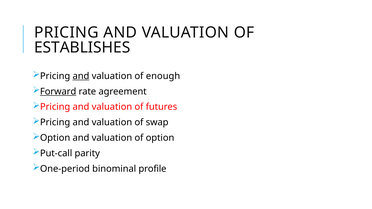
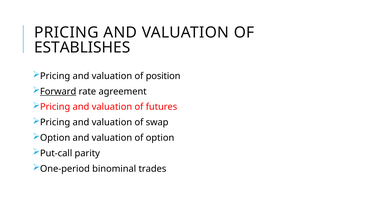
and underline: present -> none (81, 76)
enough: enough -> position (163, 76)
profile: profile -> trades (152, 169)
